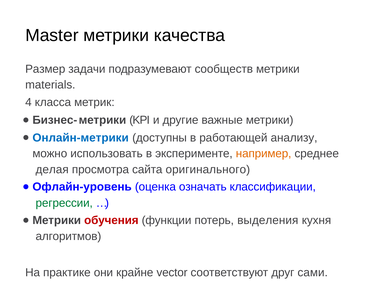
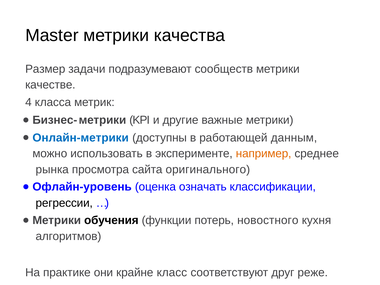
materials: materials -> качестве (50, 85)
анализу: анализу -> данным (294, 138)
делая: делая -> рынка (52, 170)
регрессии colour: green -> black (64, 203)
обучения colour: red -> black (111, 220)
выделения: выделения -> новостного (268, 220)
vector: vector -> класс (172, 273)
сами: сами -> реже (313, 273)
